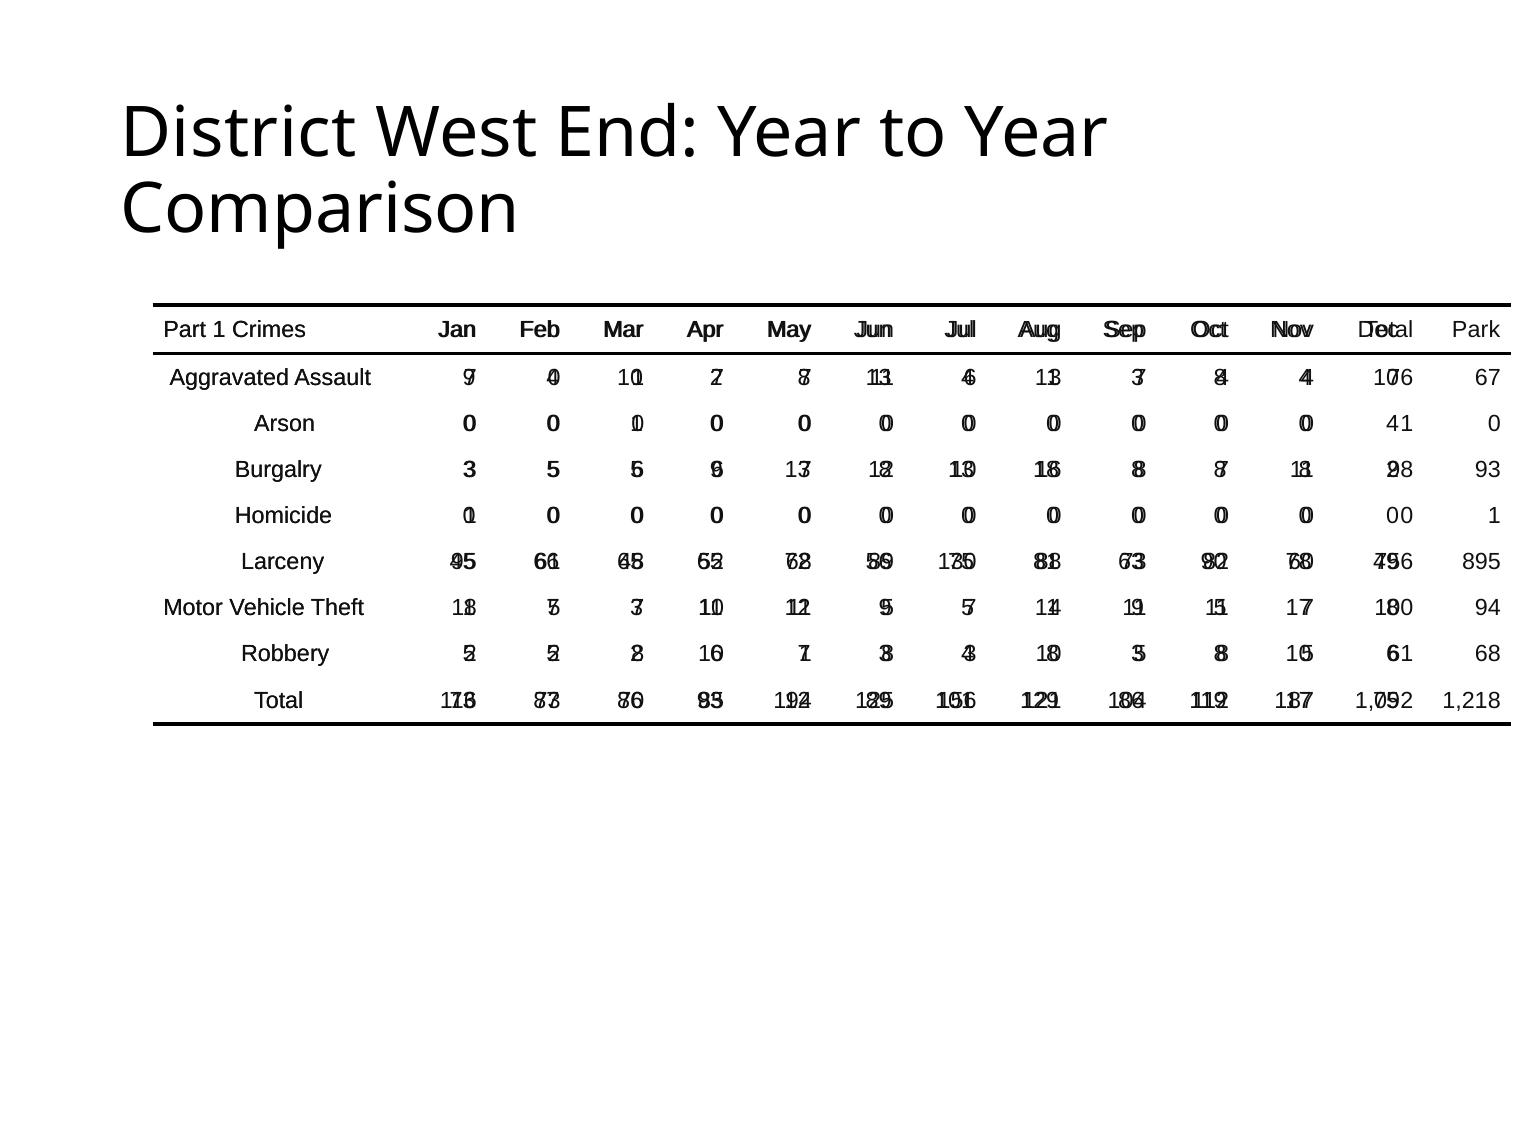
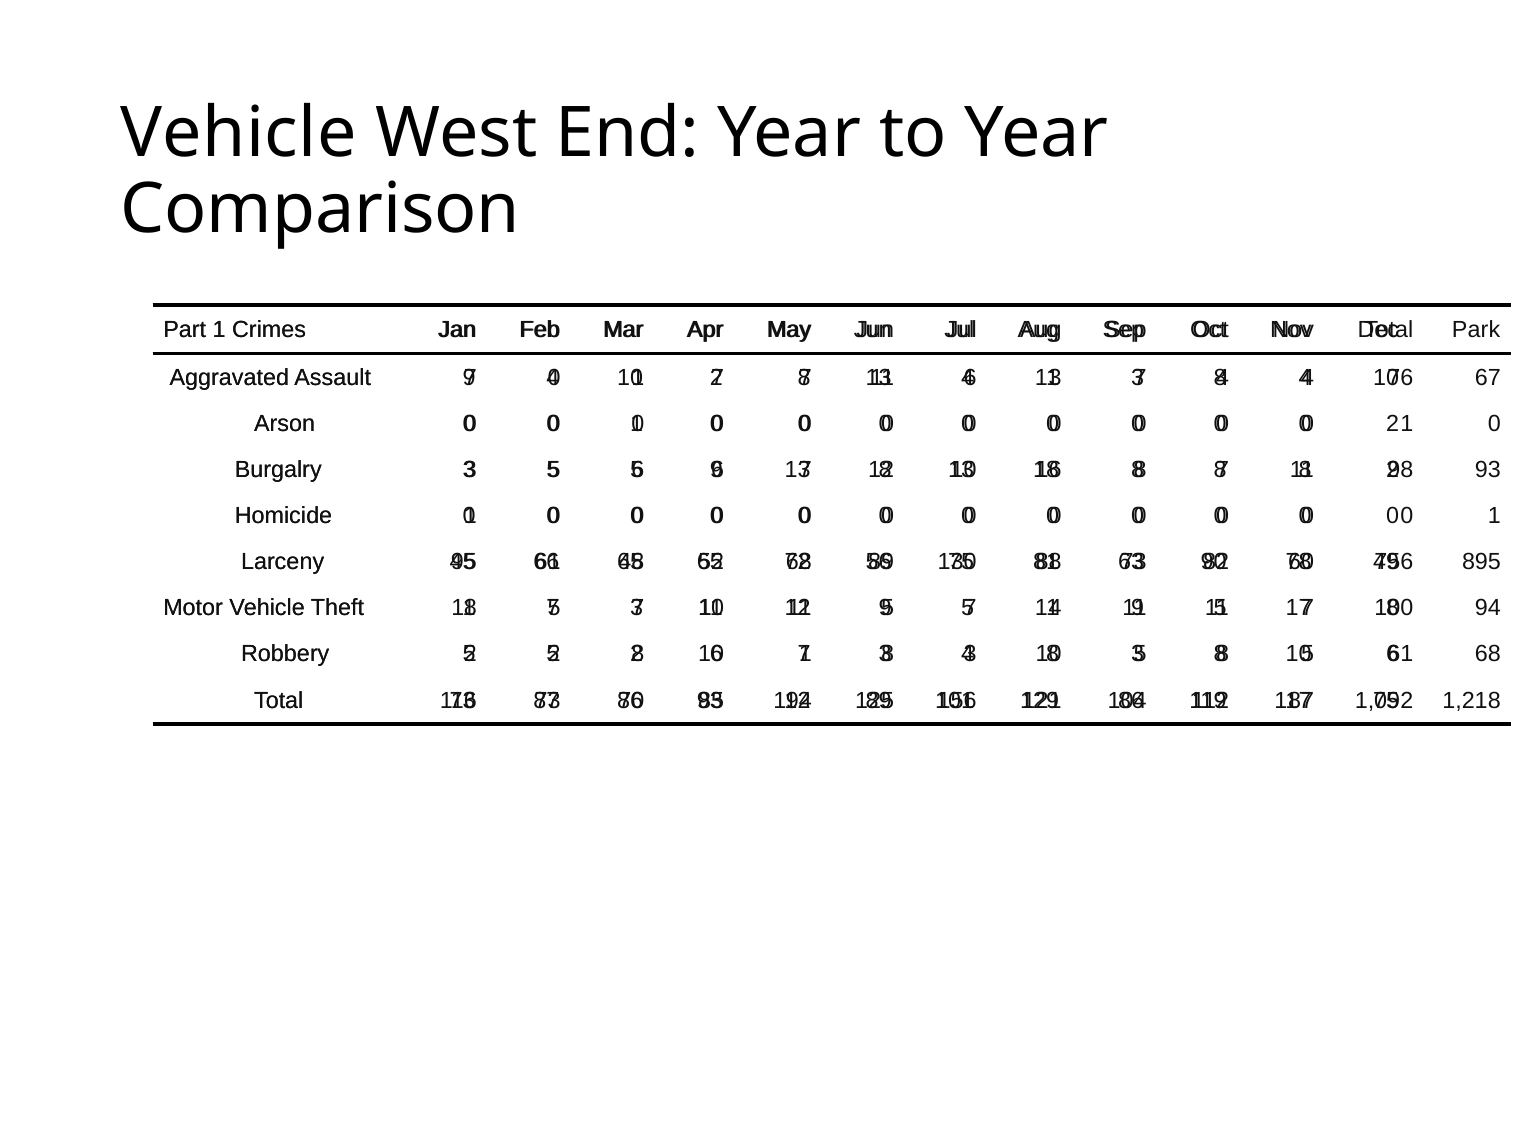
District: District -> Vehicle (238, 133)
4: 4 -> 2 (1393, 424)
